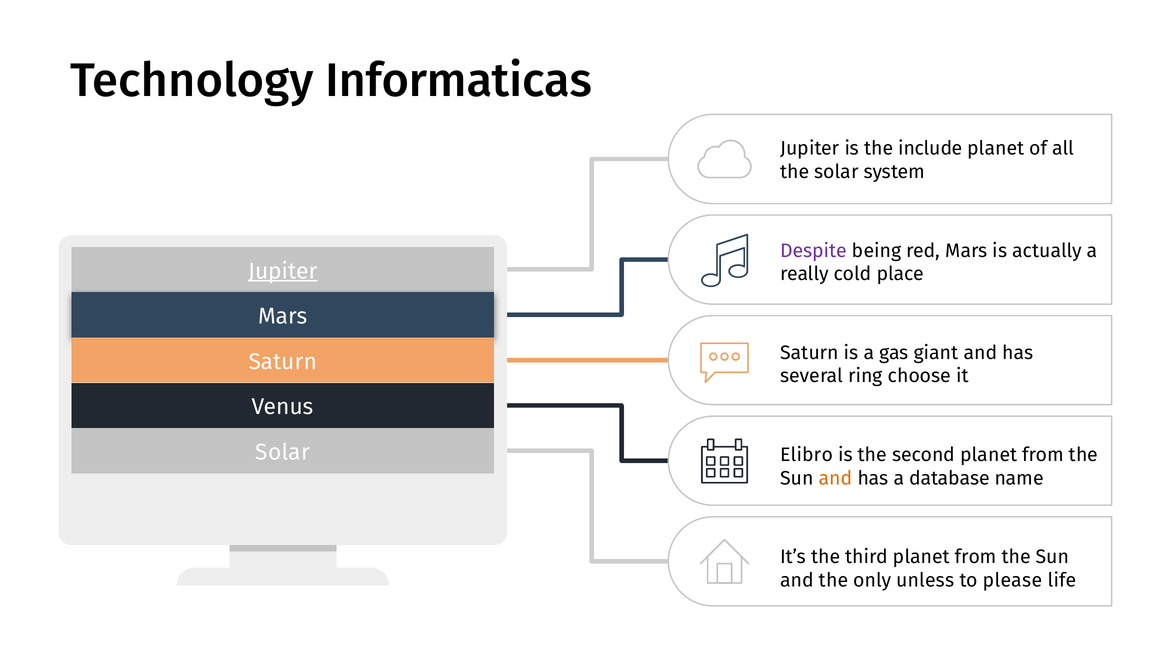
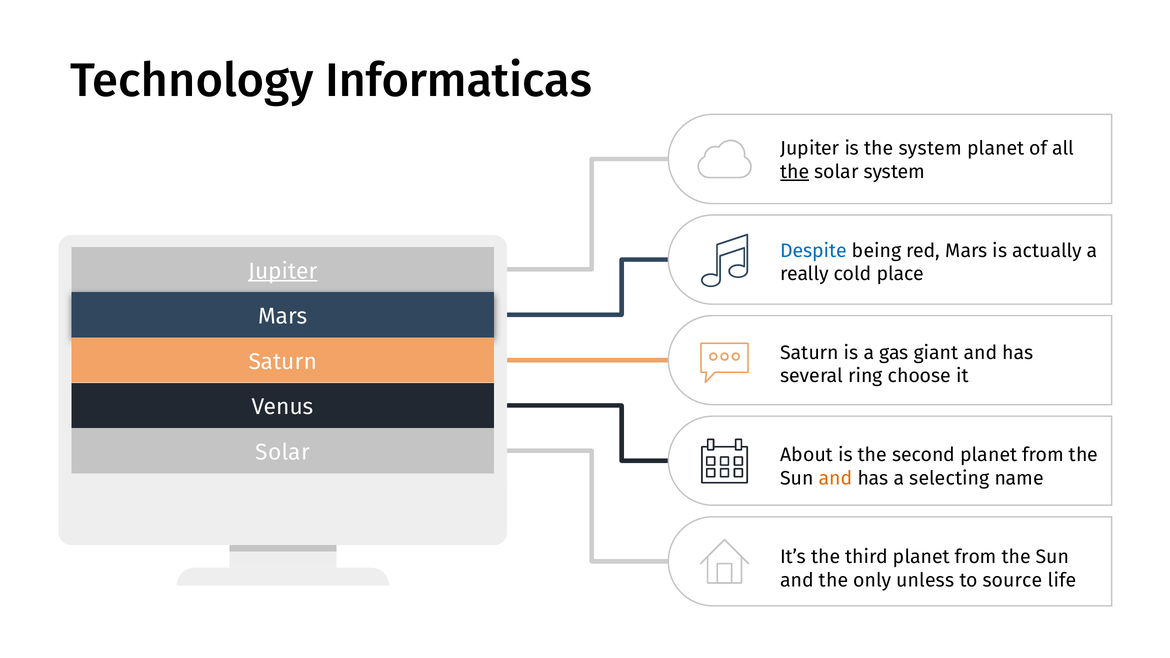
the include: include -> system (930, 149)
the underline: none -> present (795, 172)
Despite colour: purple -> blue (814, 251)
Elibro: Elibro -> About (807, 455)
database: database -> selecting (949, 478)
please: please -> source (1013, 580)
